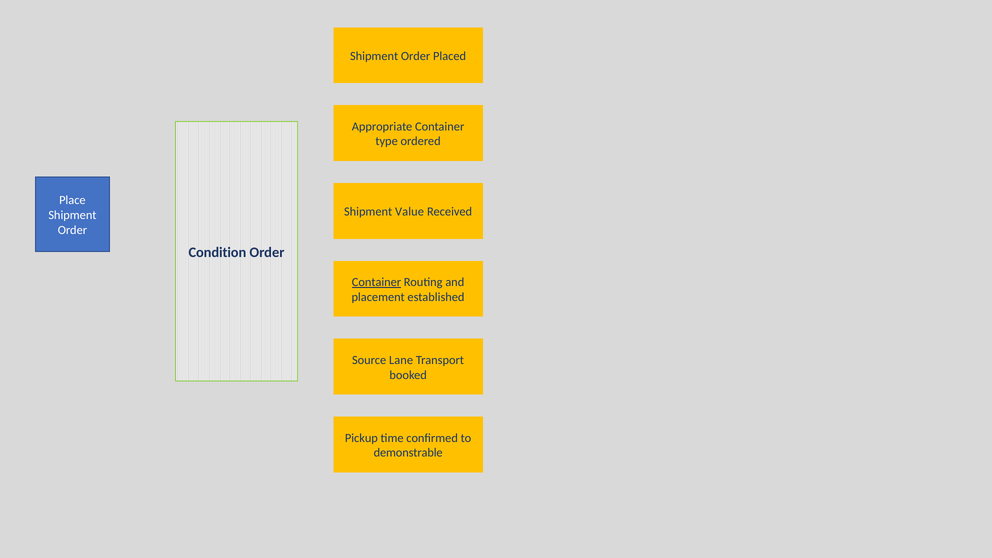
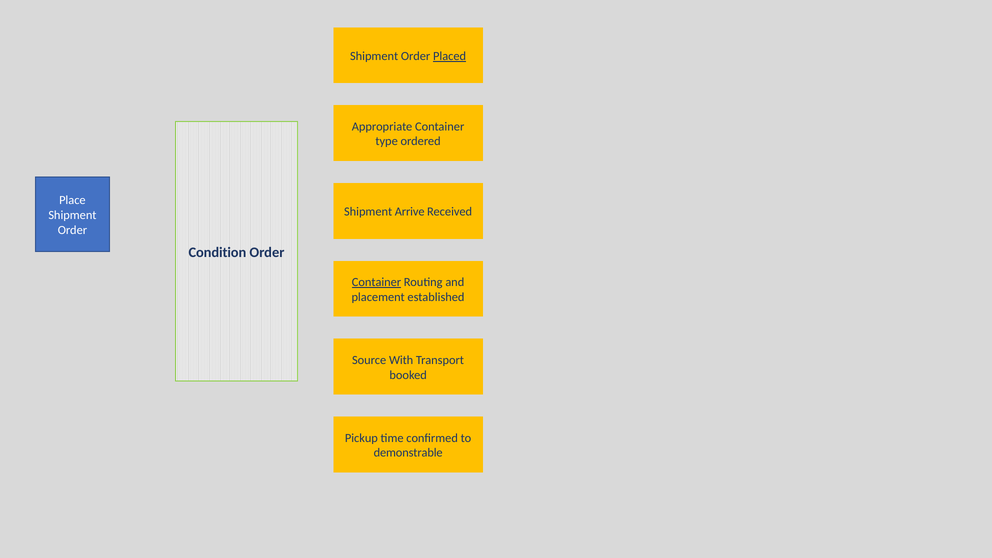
Placed underline: none -> present (450, 56)
Value: Value -> Arrive (410, 212)
Lane: Lane -> With (401, 360)
